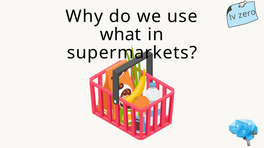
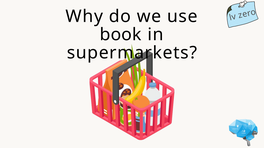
what: what -> book (121, 35)
